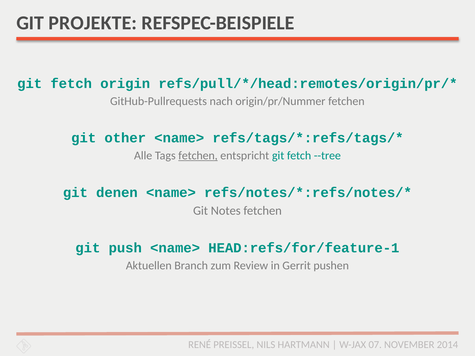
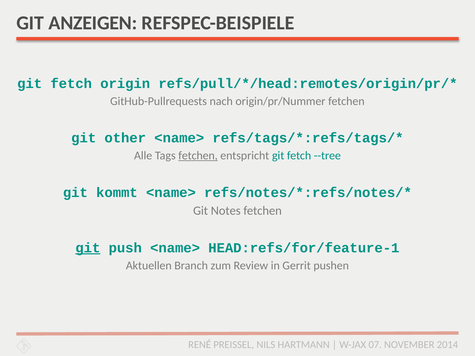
PROJEKTE: PROJEKTE -> ANZEIGEN (93, 23)
denen: denen -> kommt (117, 193)
git underline: none -> present (88, 248)
